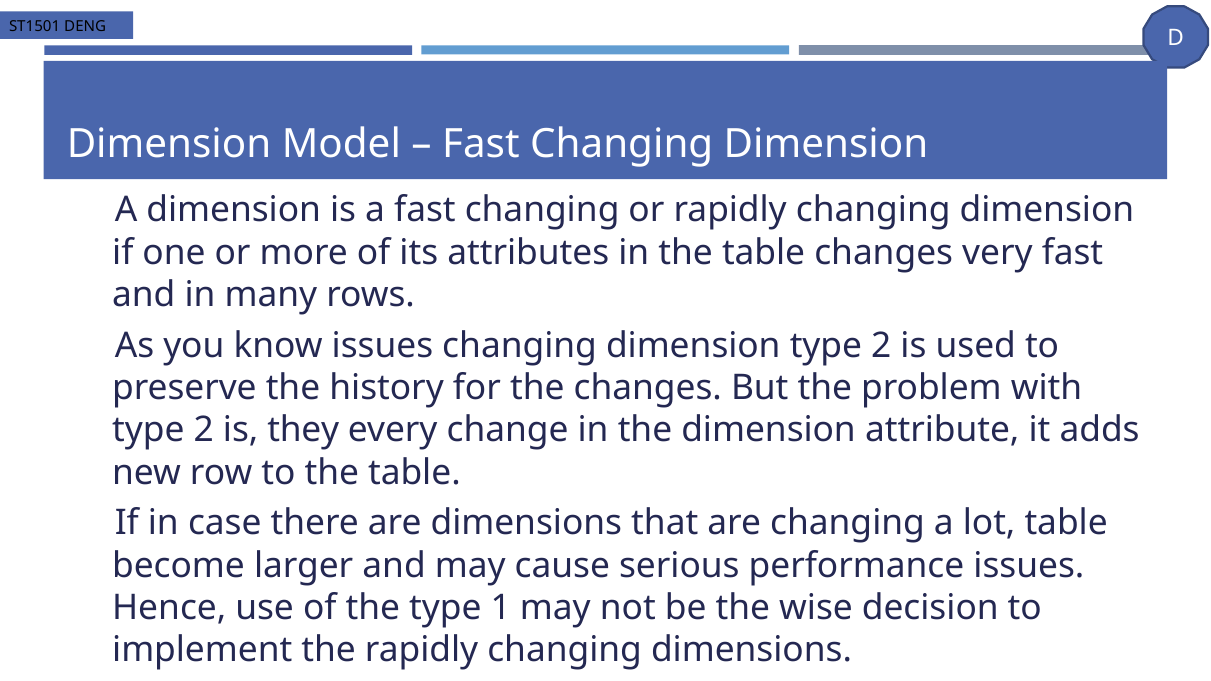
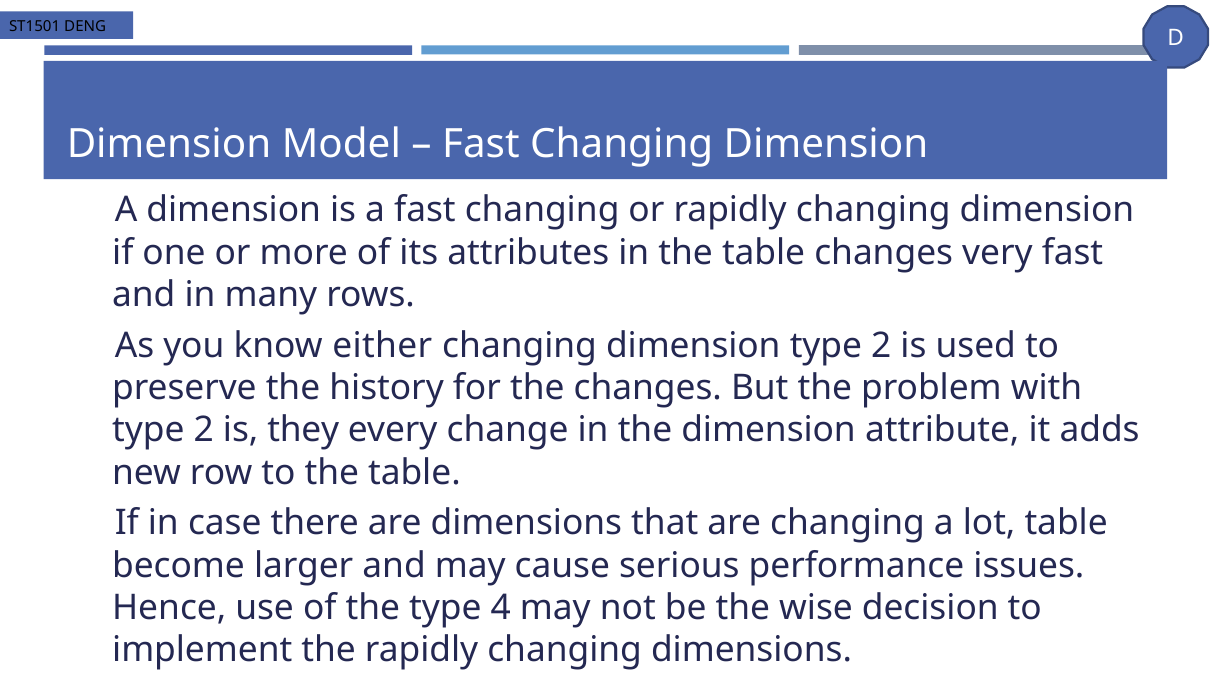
know issues: issues -> either (382, 345)
1: 1 -> 4 (501, 608)
